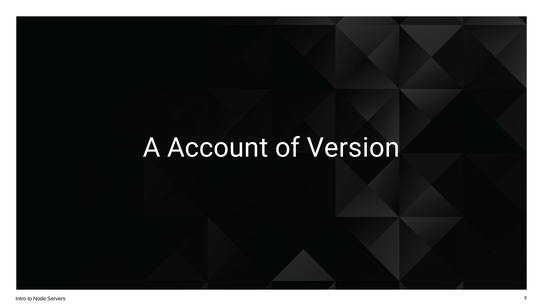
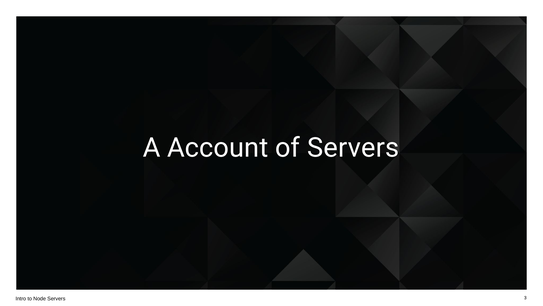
of Version: Version -> Servers (353, 148)
